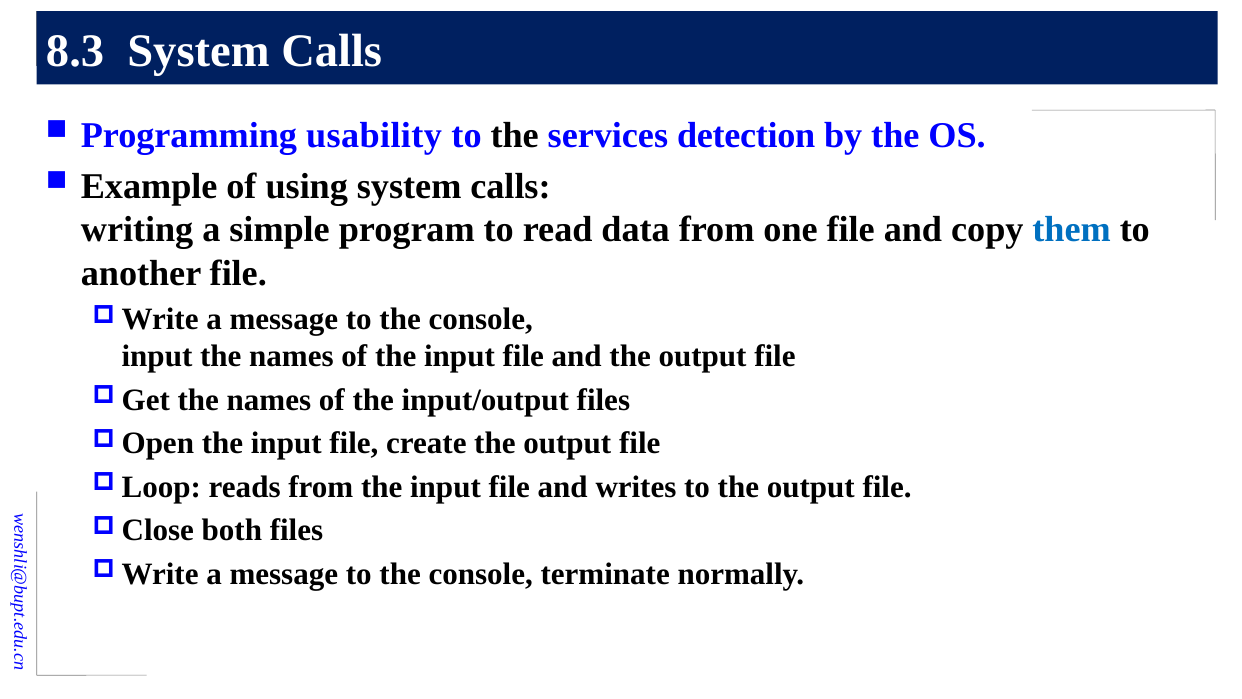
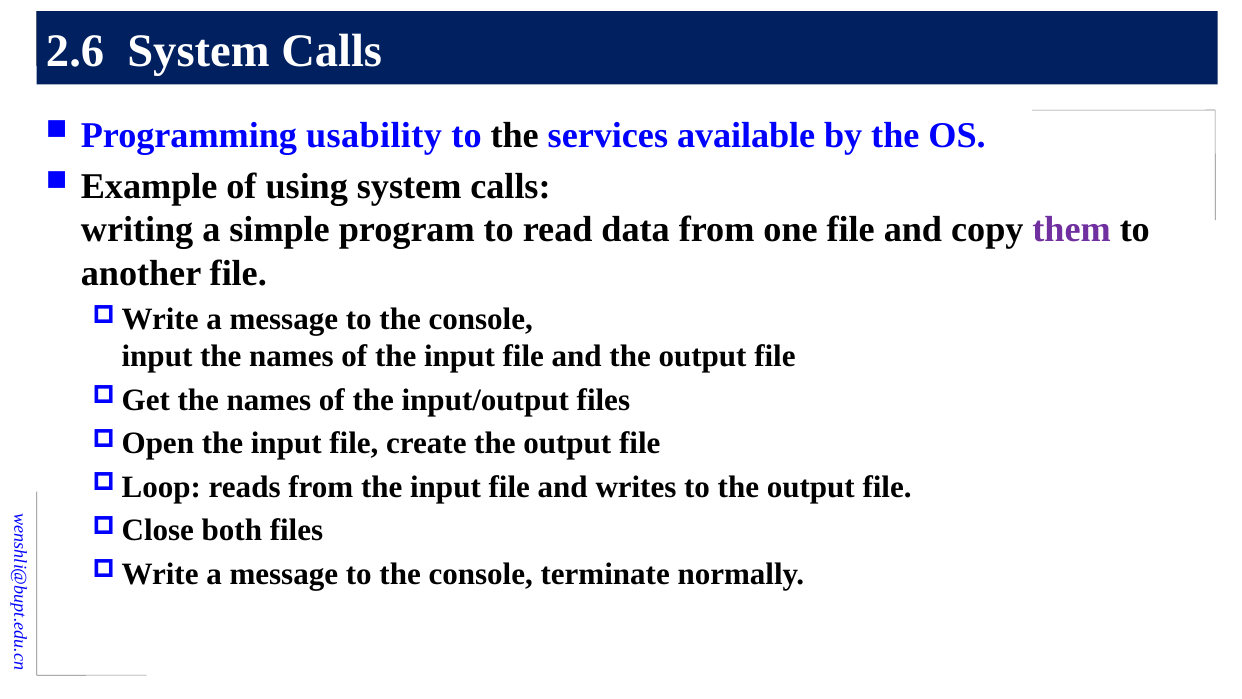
8.3: 8.3 -> 2.6 (75, 51)
detection: detection -> available (746, 135)
them colour: blue -> purple (1072, 229)
